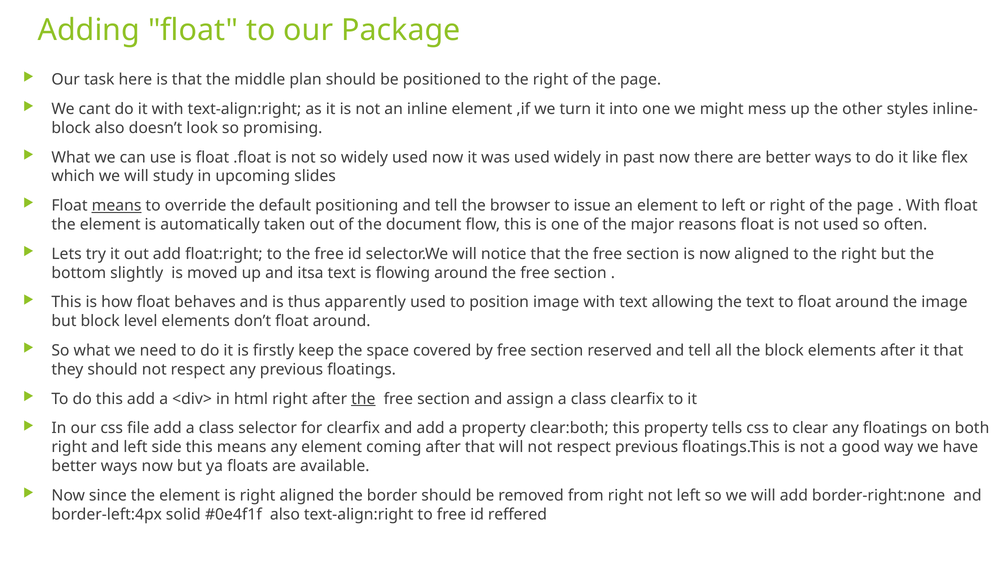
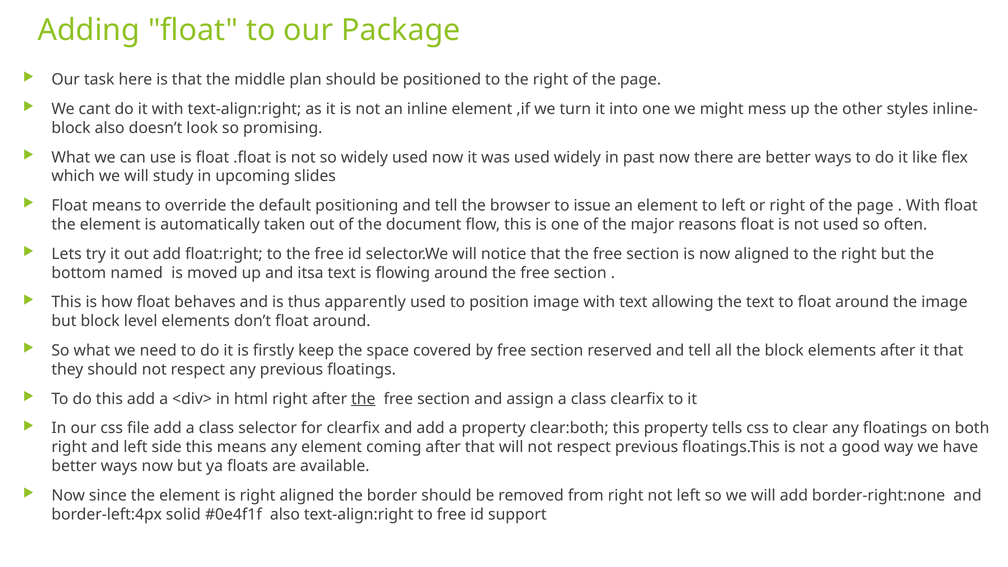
means underline: present -> none (117, 206)
slightly: slightly -> named (137, 273)
reffered: reffered -> support (517, 514)
